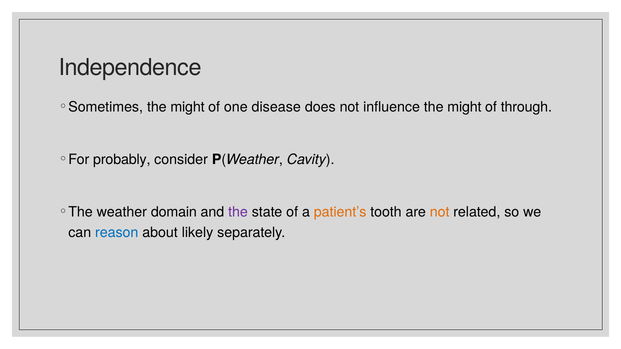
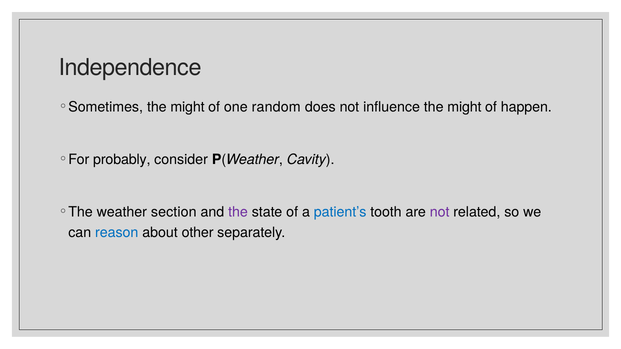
disease: disease -> random (276, 107)
through: through -> happen (526, 107)
domain: domain -> section (174, 212)
patient’s colour: orange -> blue (340, 212)
not colour: orange -> purple (440, 212)
likely: likely -> other (198, 233)
